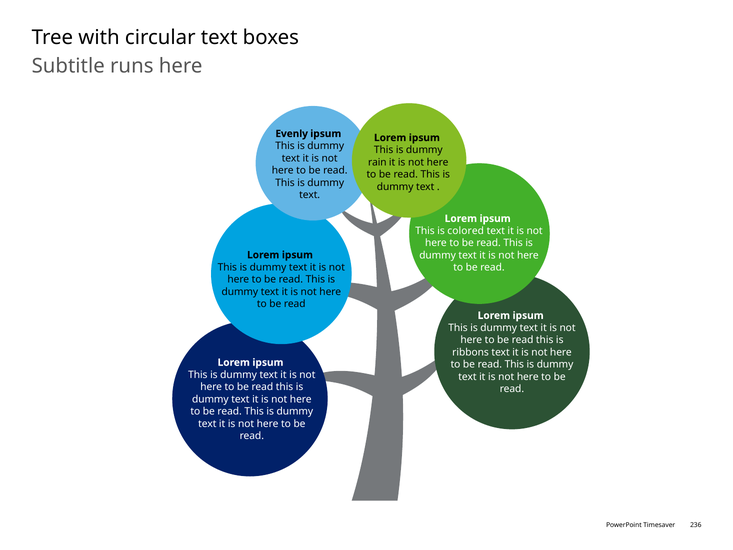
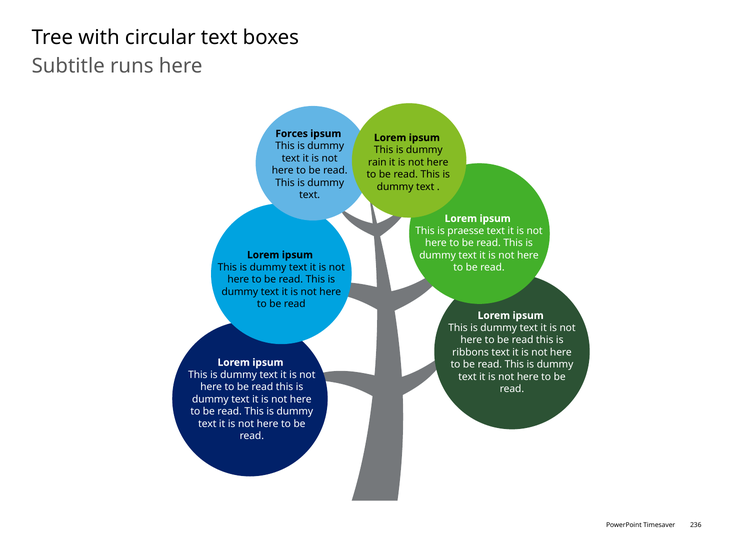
Evenly: Evenly -> Forces (292, 134)
colored: colored -> praesse (466, 231)
